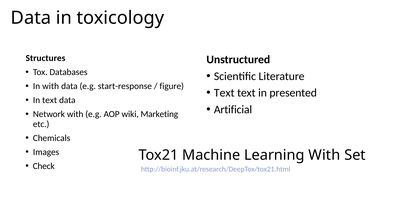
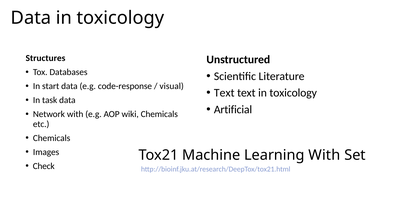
In with: with -> start (51, 86)
start-response: start-response -> code-response (125, 86)
figure: figure -> visual (172, 86)
text in presented: presented -> toxicology (293, 93)
In text: text -> task (50, 100)
wiki Marketing: Marketing -> Chemicals (159, 114)
